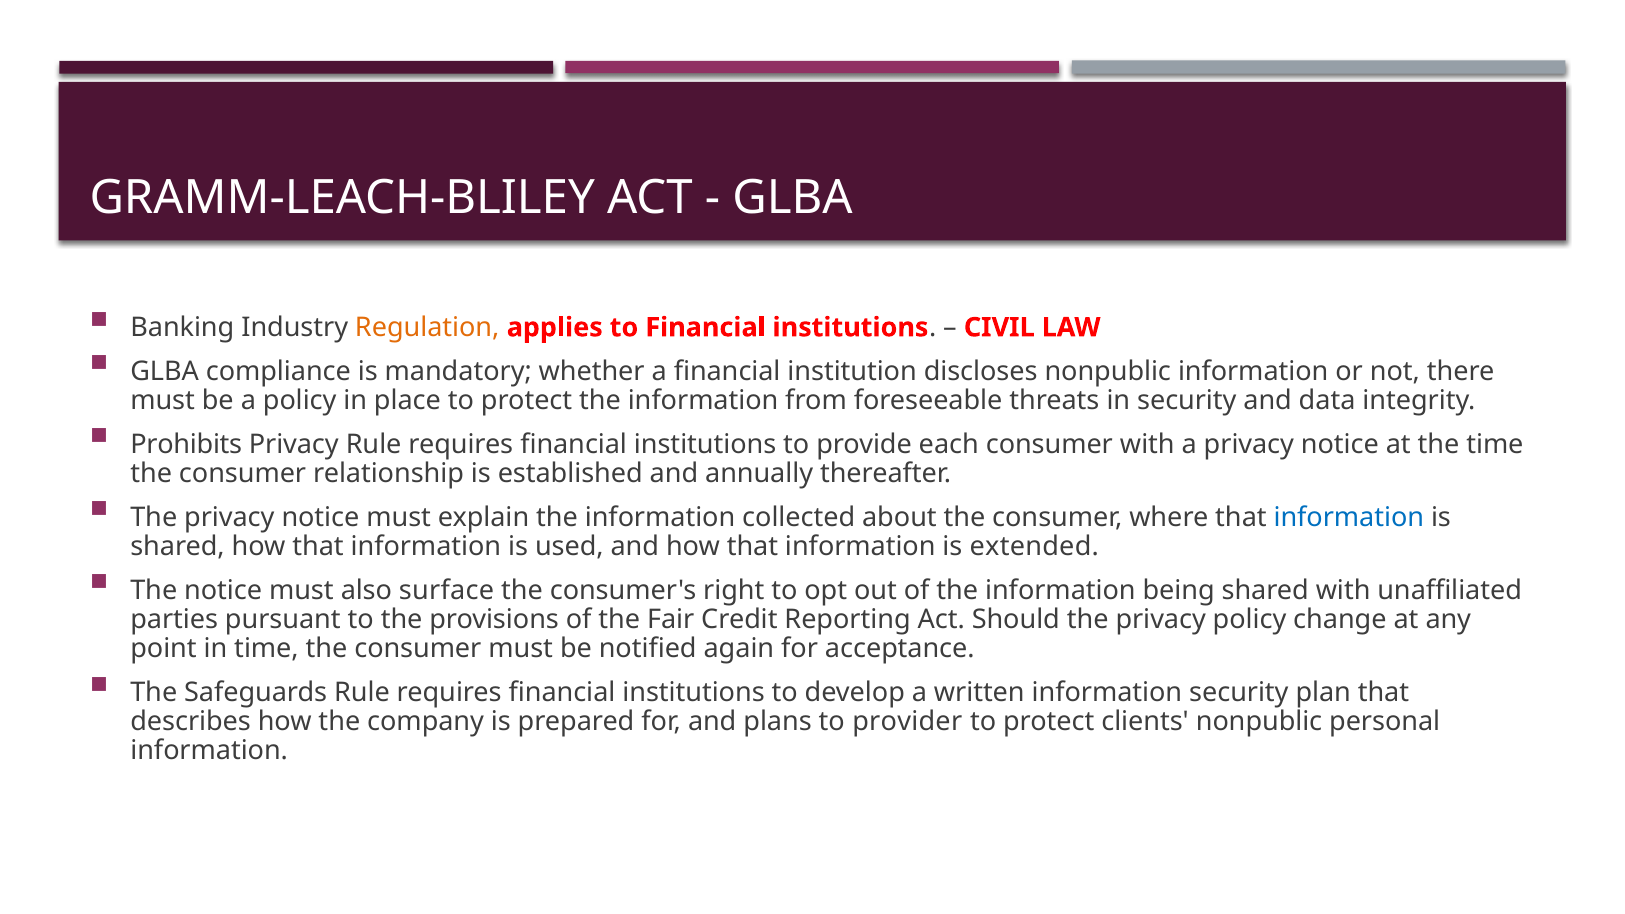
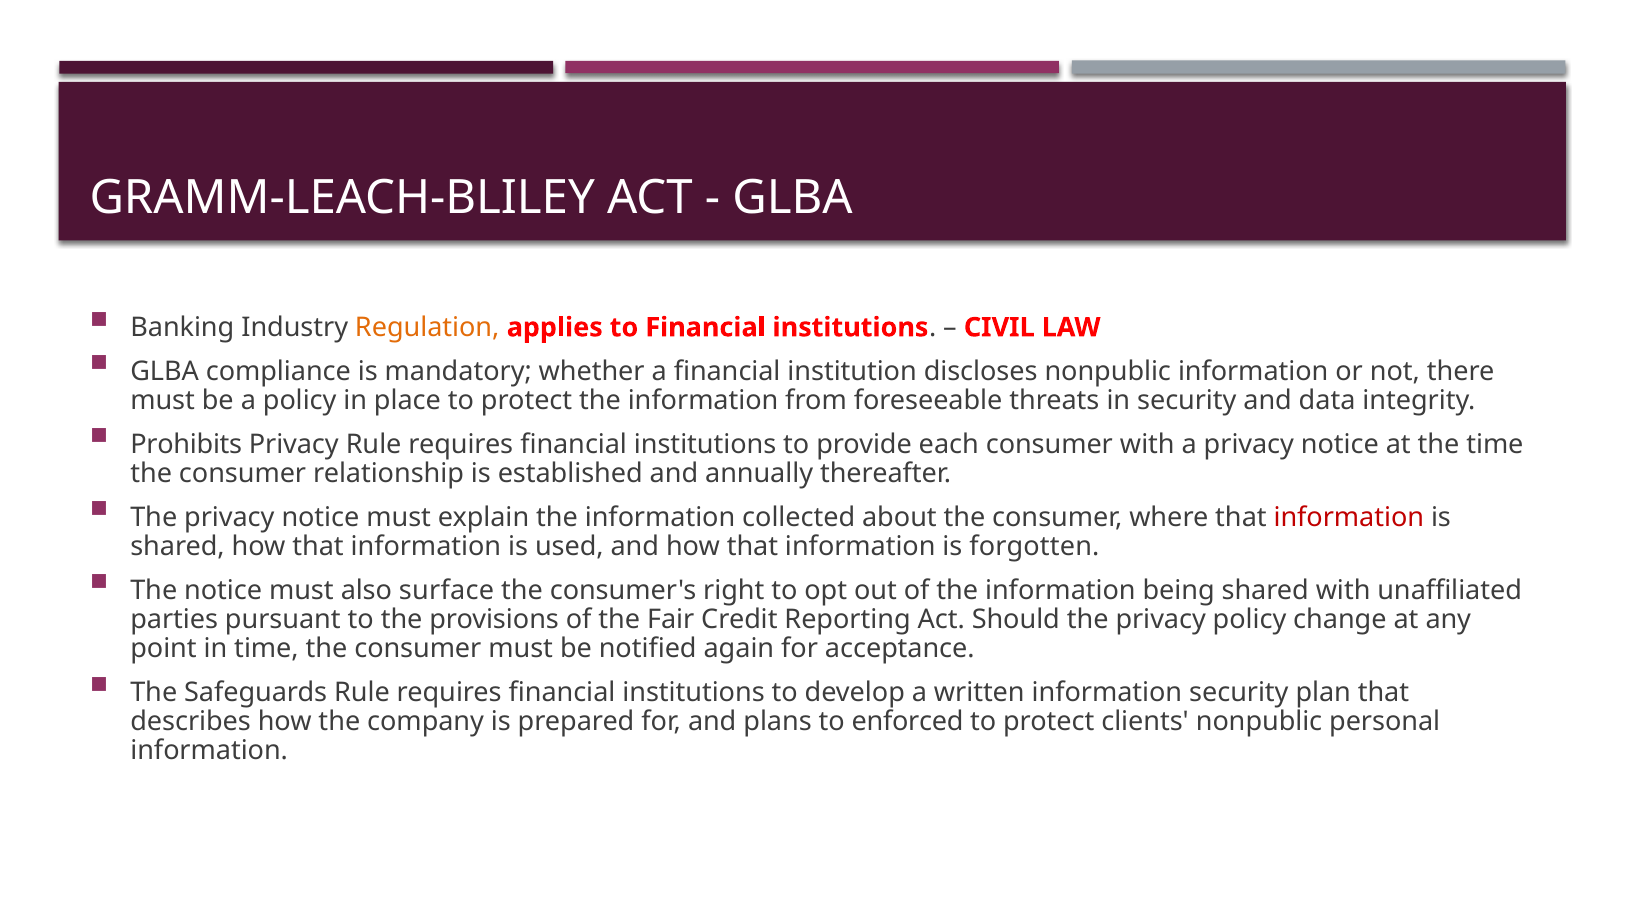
information colour: blue -> red (1349, 517)
extended: extended -> forgotten (1034, 547)
provider: provider -> enforced (908, 722)
